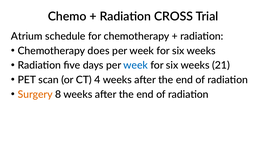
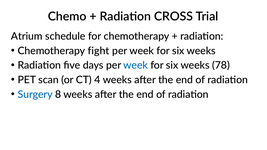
does: does -> fight (99, 51)
21: 21 -> 78 (221, 65)
Surgery colour: orange -> blue (35, 95)
